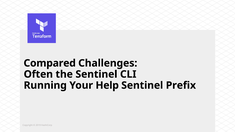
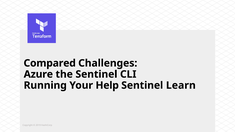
Often: Often -> Azure (38, 74)
Prefix: Prefix -> Learn (181, 85)
